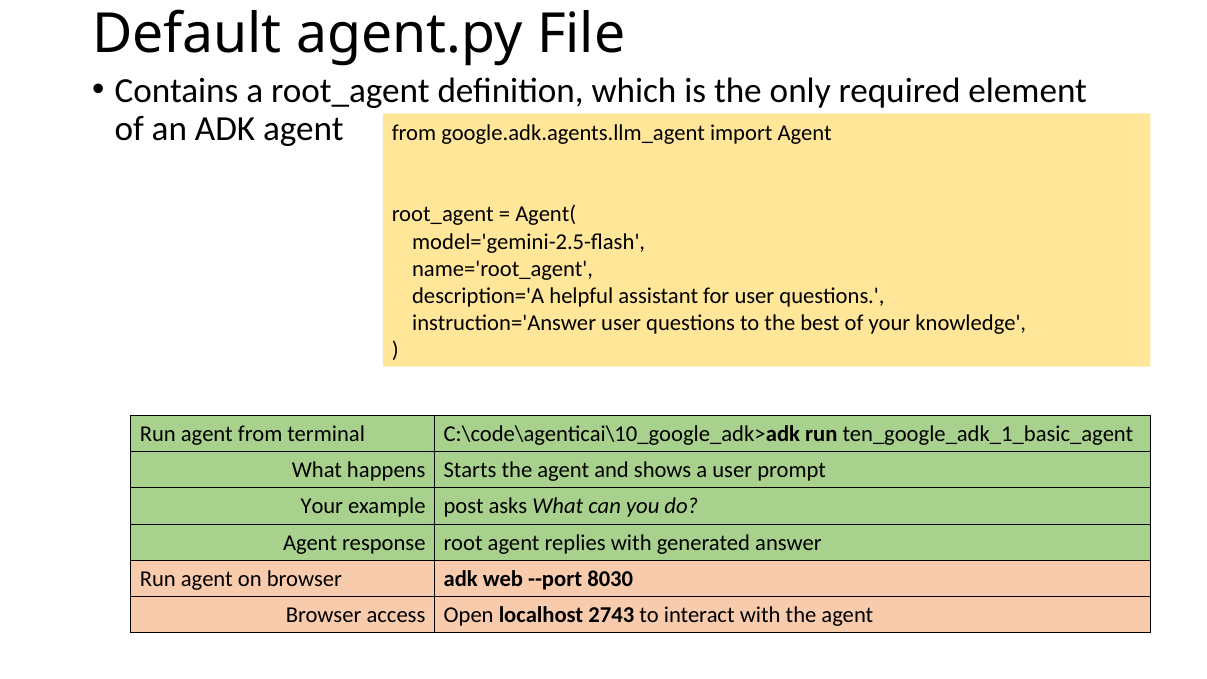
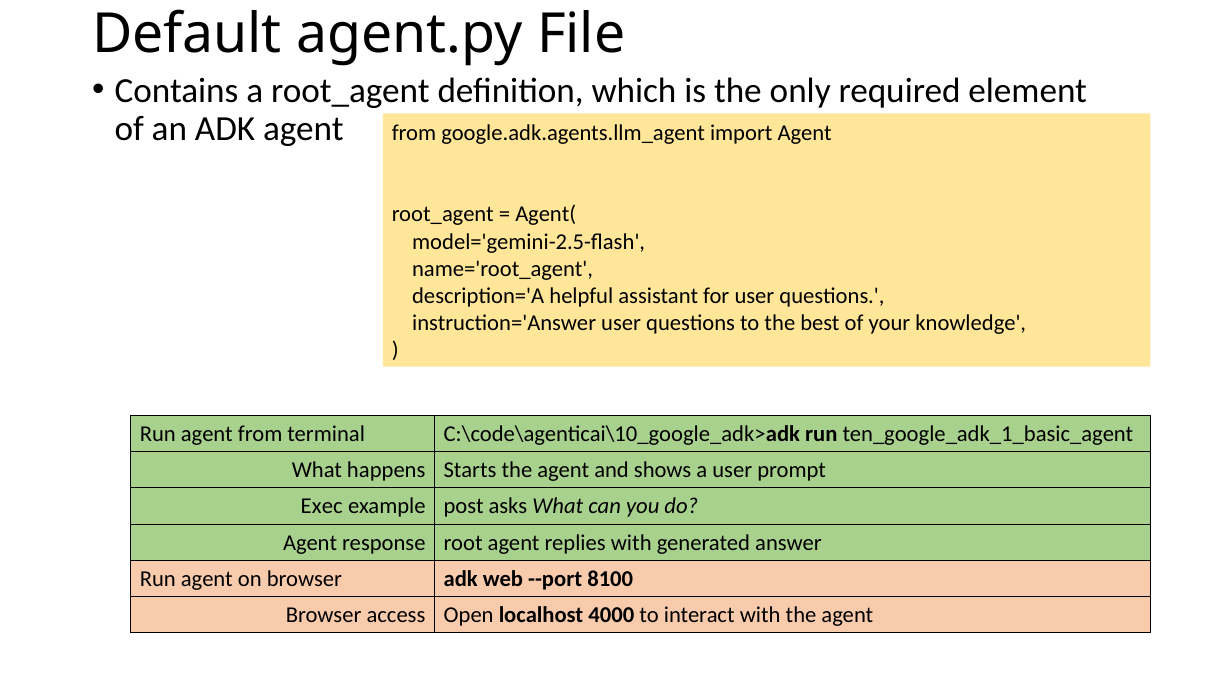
Your: Your -> Exec (322, 506)
8030: 8030 -> 8100 (610, 579)
2743: 2743 -> 4000 (611, 615)
